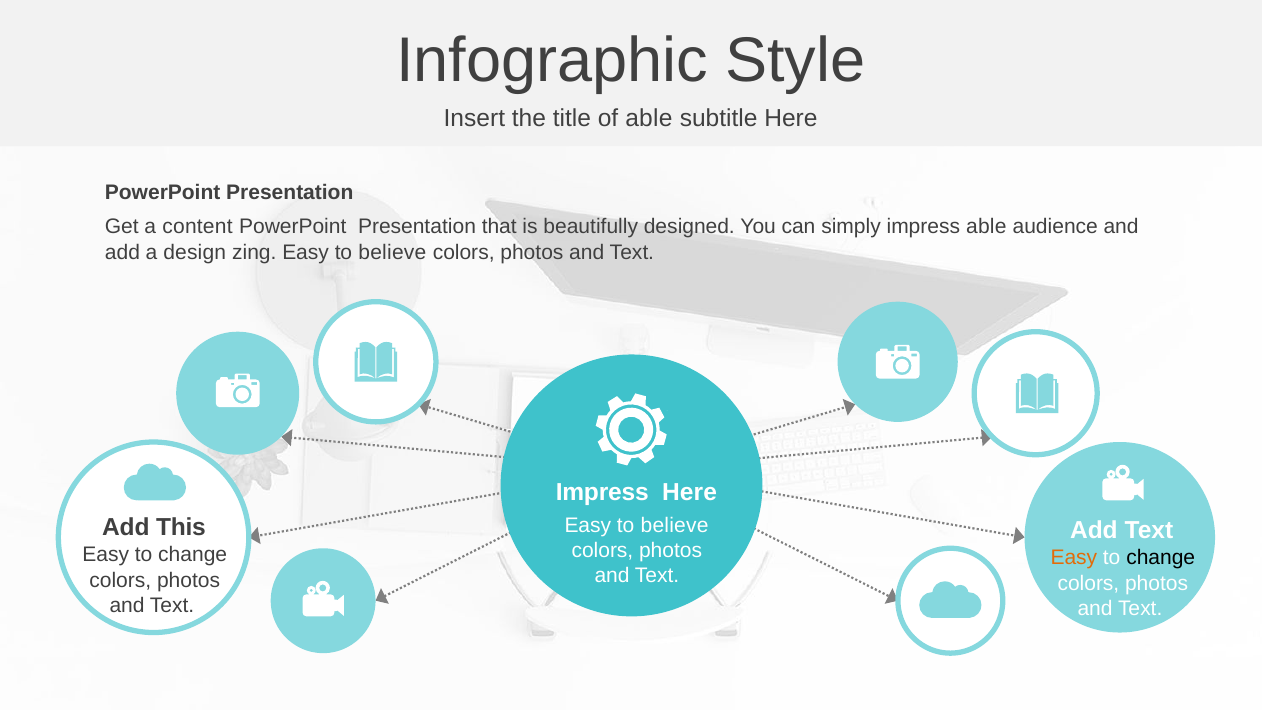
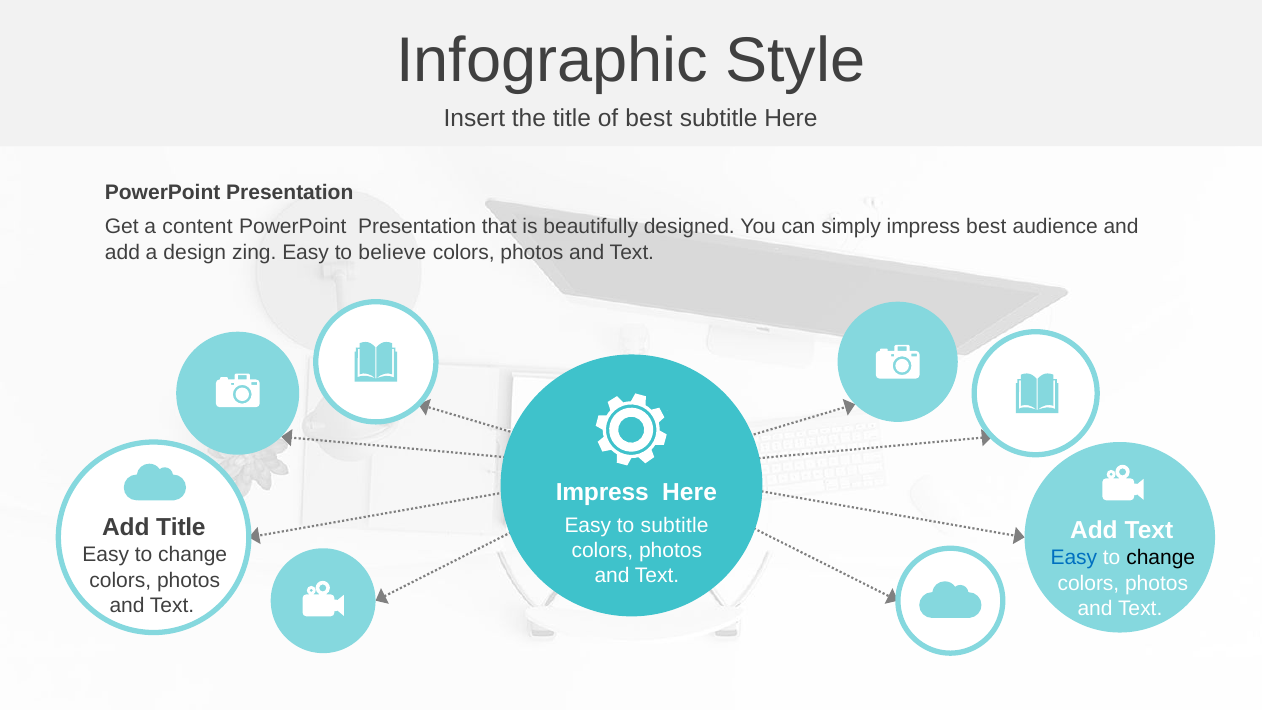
of able: able -> best (649, 118)
impress able: able -> best (986, 227)
believe: believe -> subtitle (675, 525)
Add This: This -> Title (181, 527)
Easy colour: orange -> blue (1074, 558)
